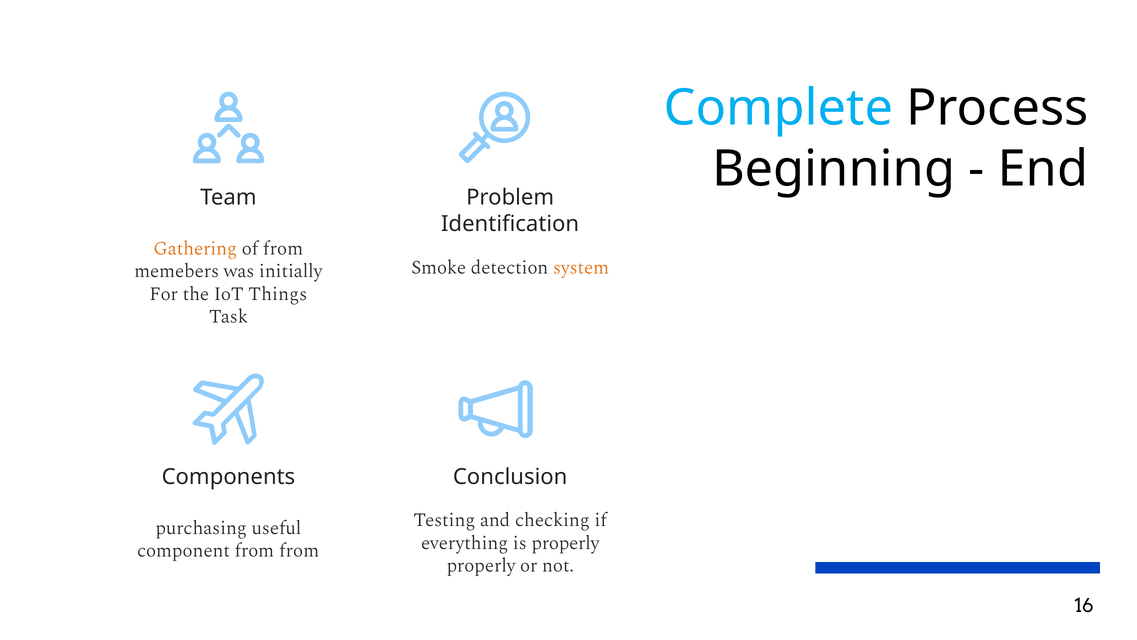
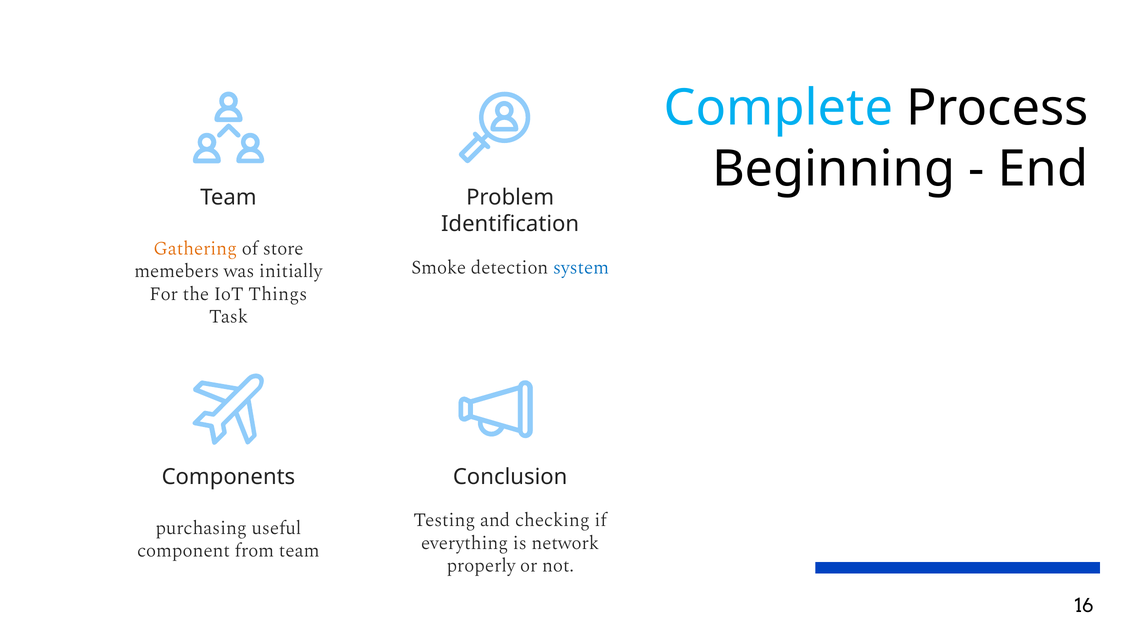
of from: from -> store (283, 248)
system colour: orange -> blue (581, 267)
is properly: properly -> network (565, 543)
from from: from -> team (299, 550)
